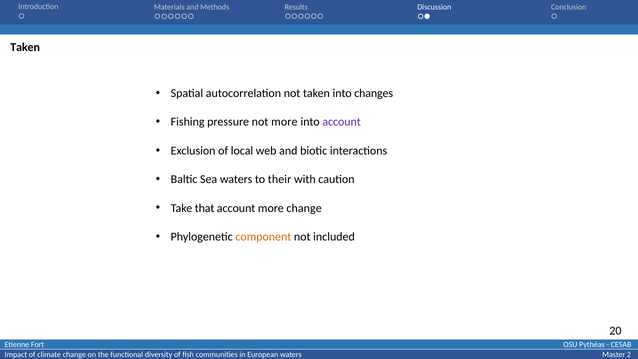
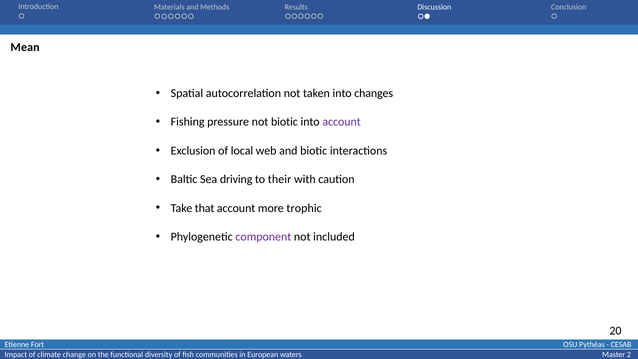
Taken: Taken -> Mean (25, 47)
not more: more -> biotic (284, 122)
Sea waters: waters -> driving (236, 179)
more change: change -> trophic (304, 208)
component colour: orange -> purple (263, 237)
